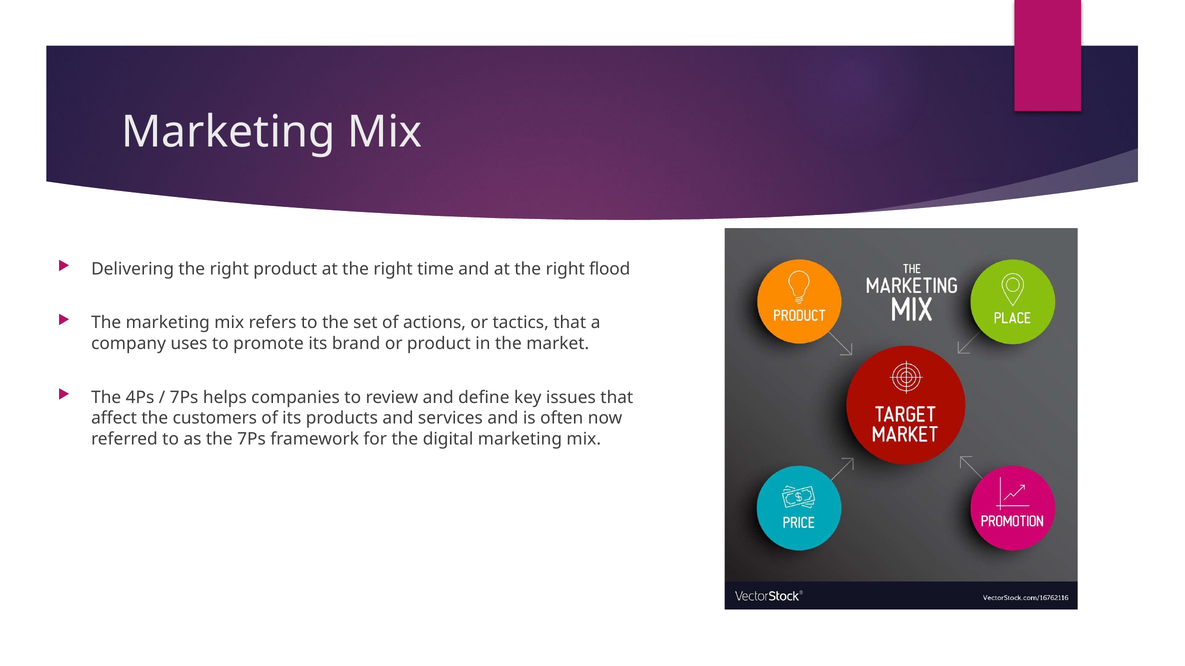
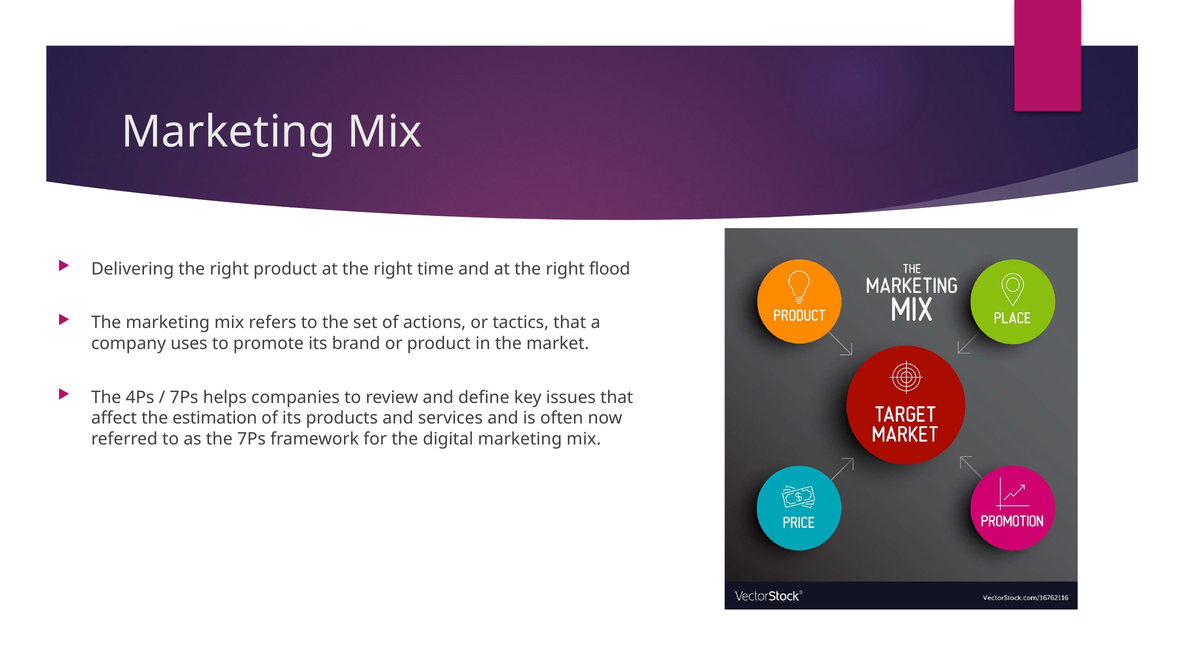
customers: customers -> estimation (215, 419)
